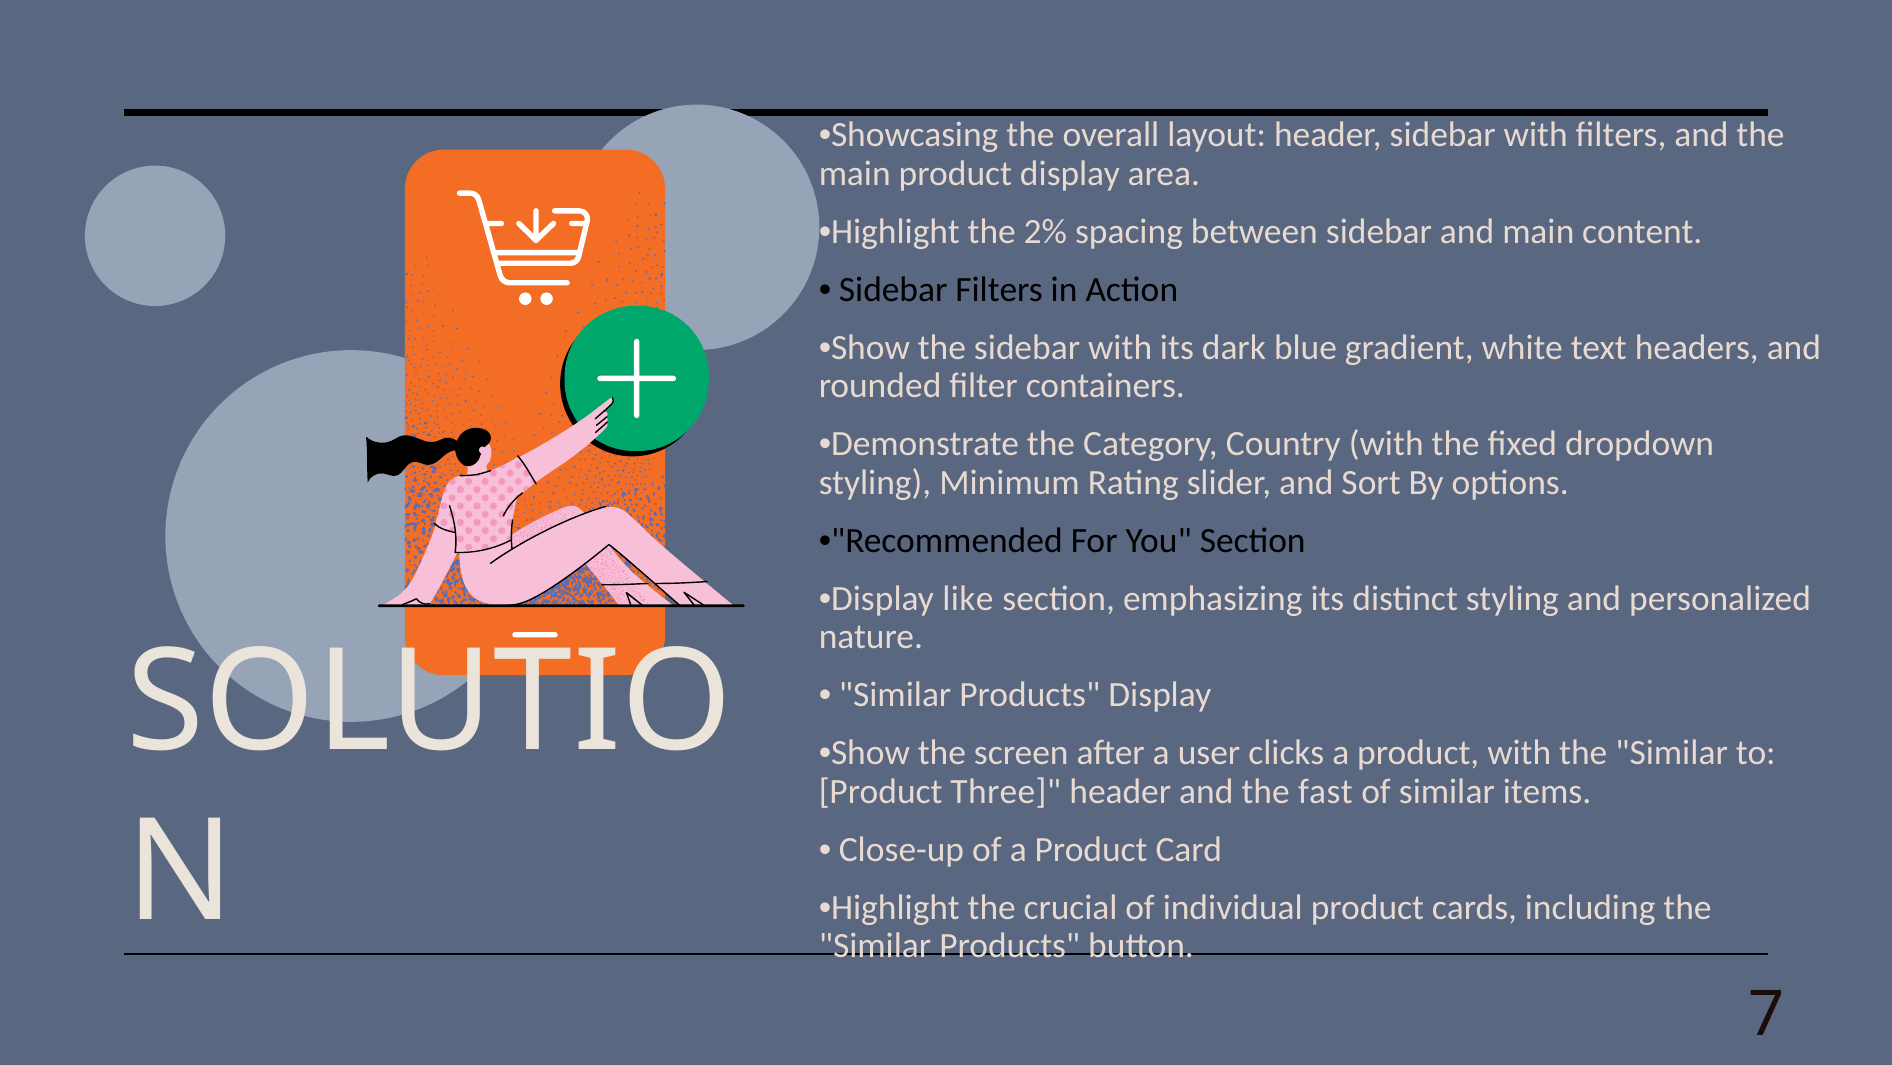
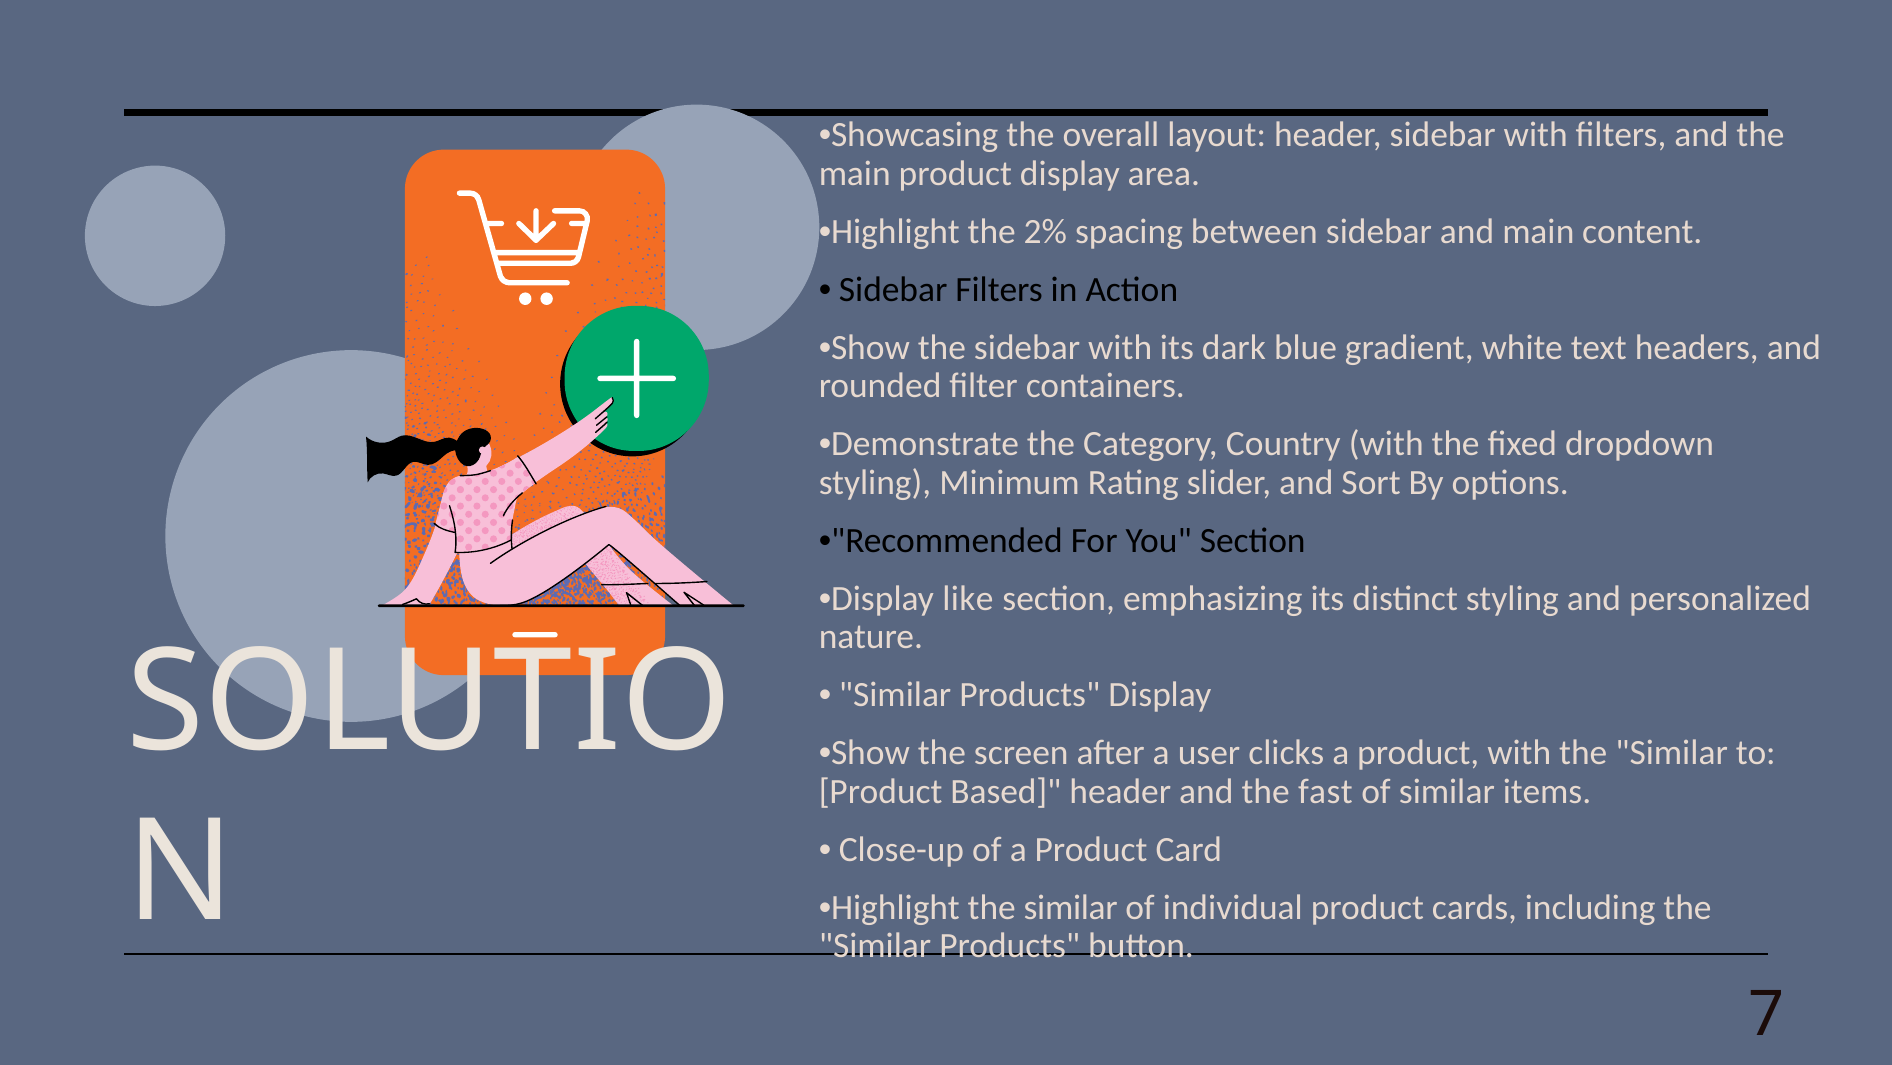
Three: Three -> Based (1006, 791)
Highlight the crucial: crucial -> similar (1071, 907)
